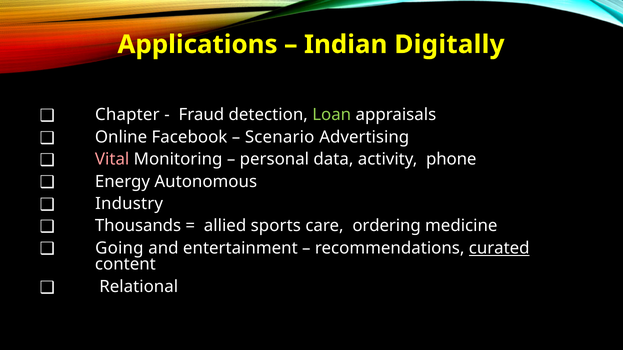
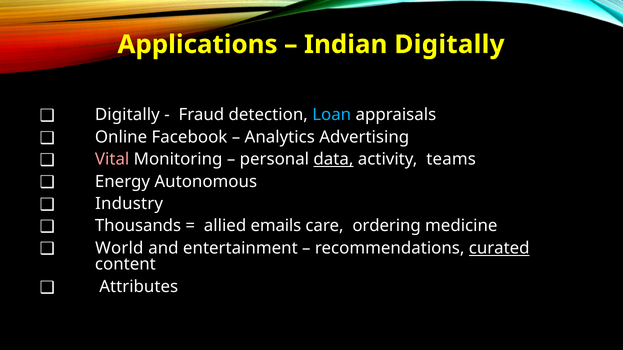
Chapter: Chapter -> Digitally (127, 115)
Loan colour: light green -> light blue (332, 115)
Scenario: Scenario -> Analytics (280, 137)
data underline: none -> present (333, 159)
phone: phone -> teams (451, 159)
sports: sports -> emails (276, 226)
Going: Going -> World (119, 248)
Relational: Relational -> Attributes (139, 287)
